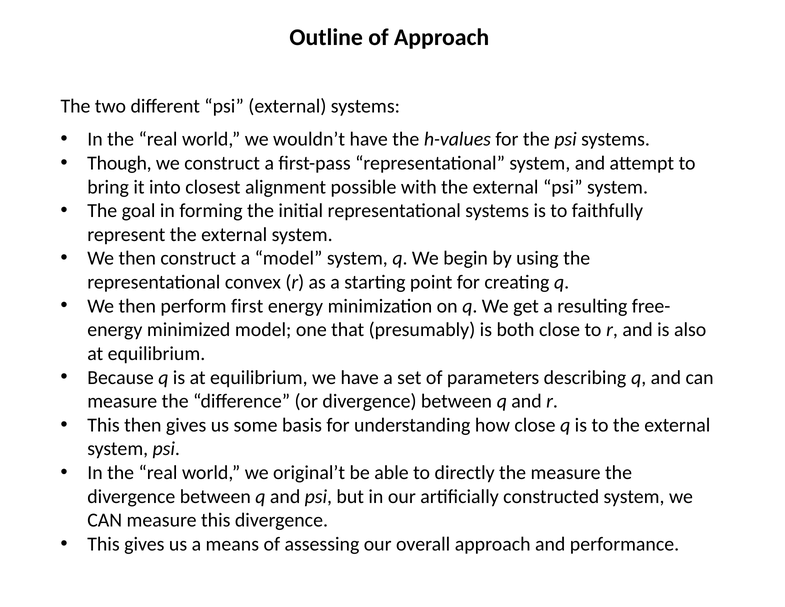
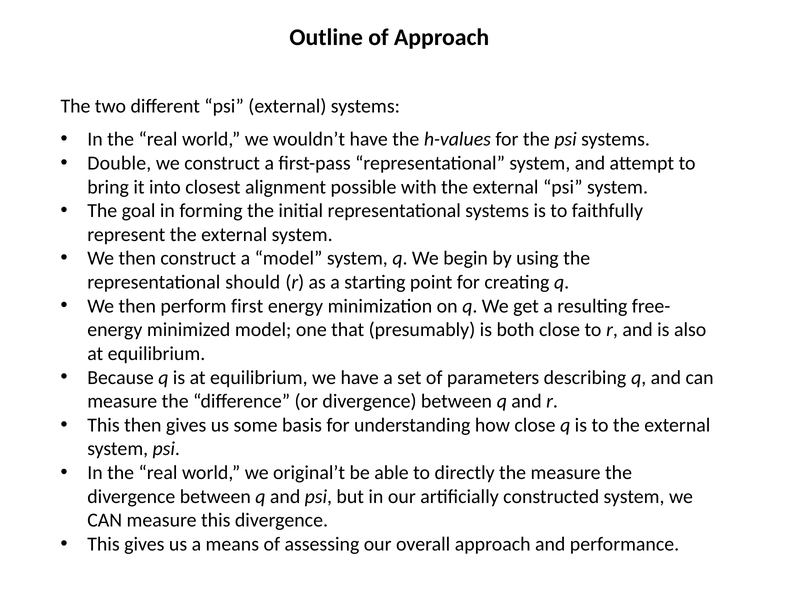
Though: Though -> Double (119, 163)
convex: convex -> should (253, 282)
